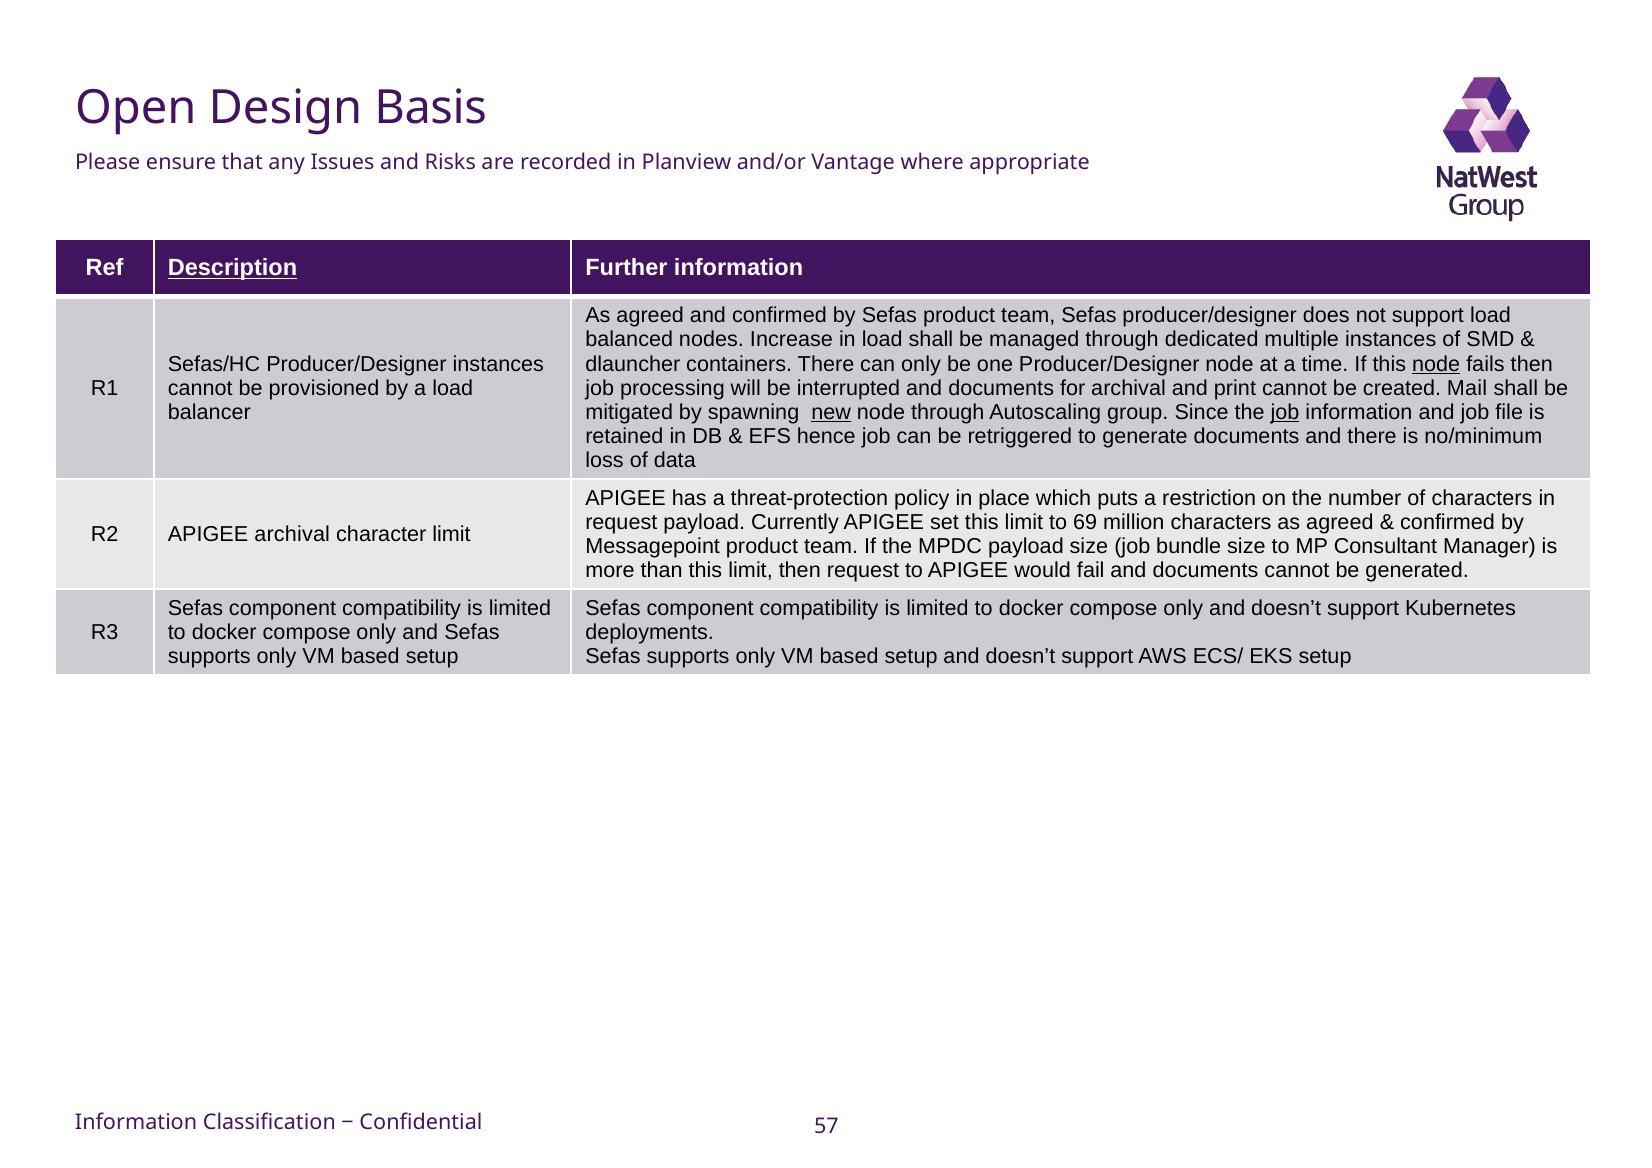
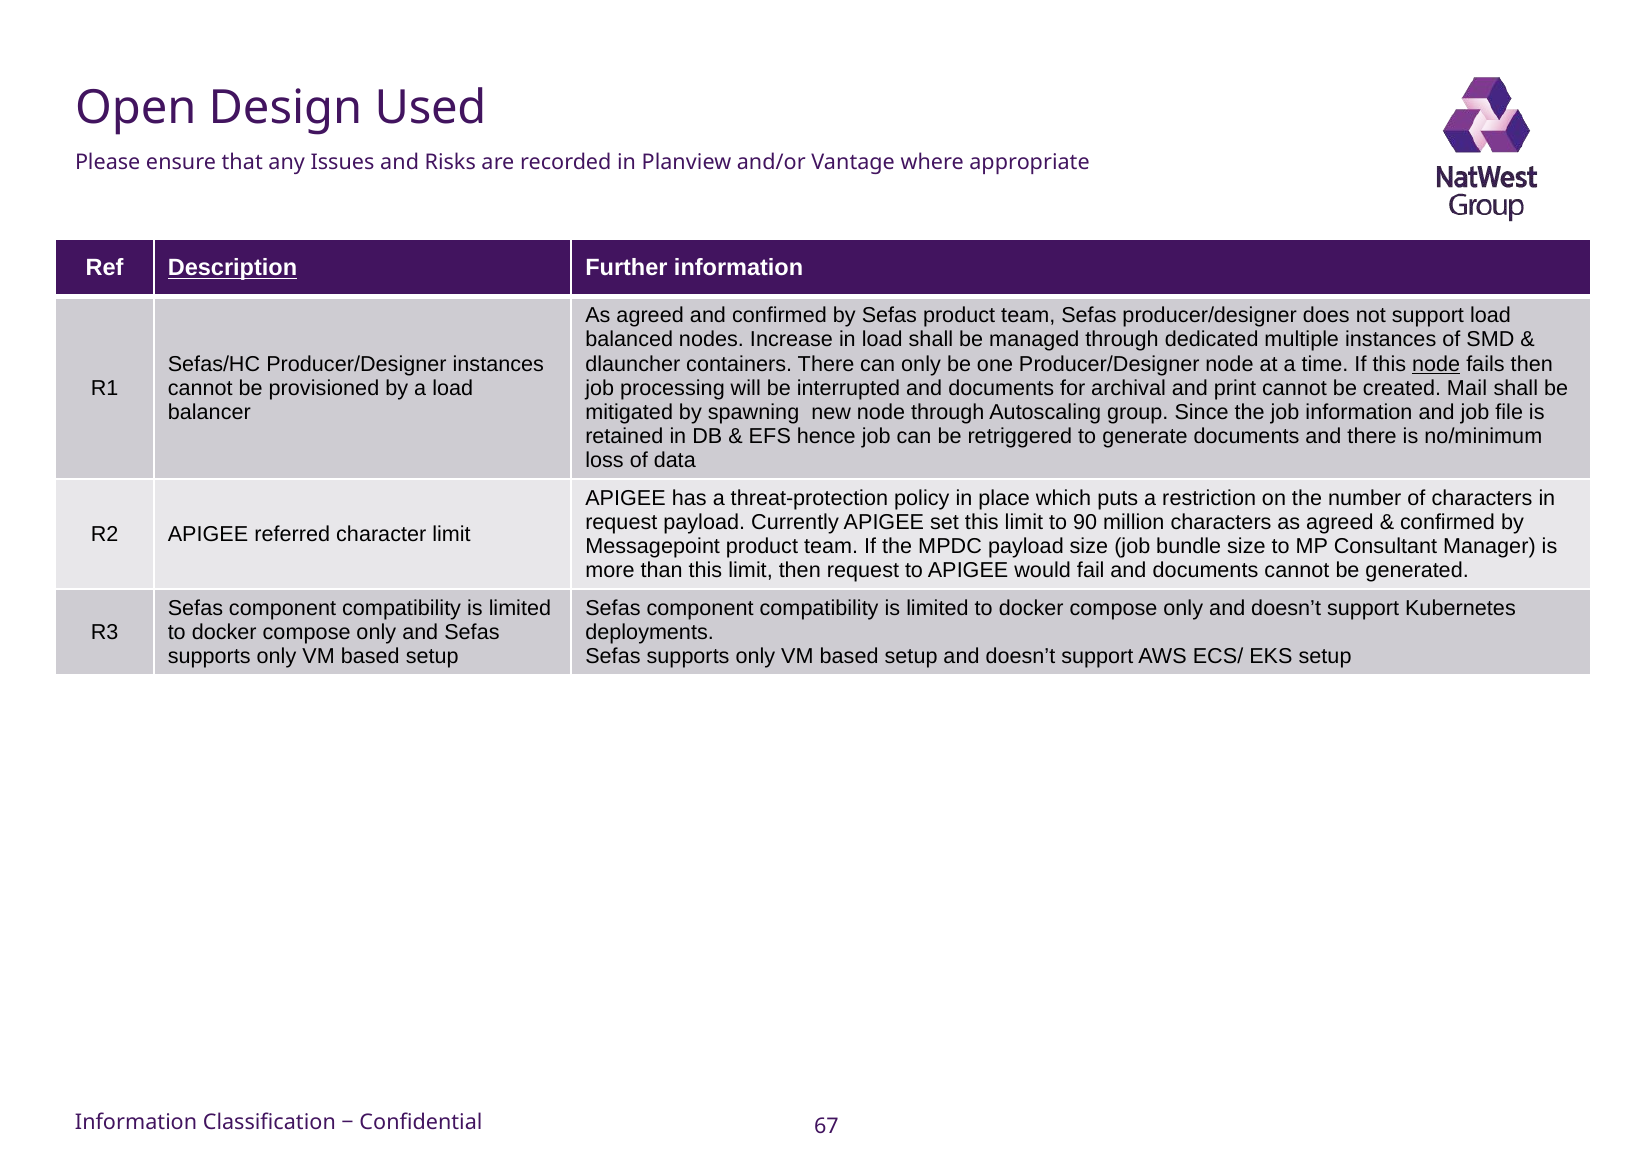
Basis: Basis -> Used (430, 108)
new underline: present -> none (831, 412)
job underline: present -> none (1285, 412)
69: 69 -> 90 (1085, 522)
APIGEE archival: archival -> referred (292, 534)
57: 57 -> 67 (826, 1126)
